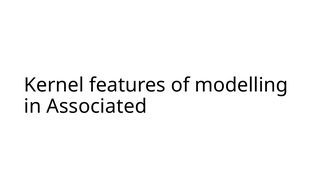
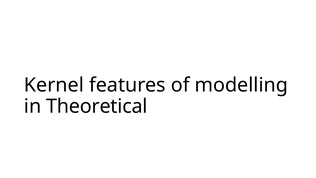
Associated: Associated -> Theoretical (97, 106)
